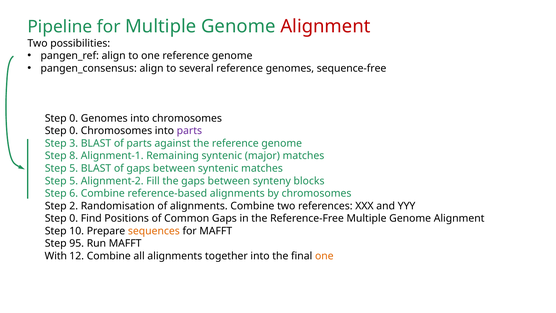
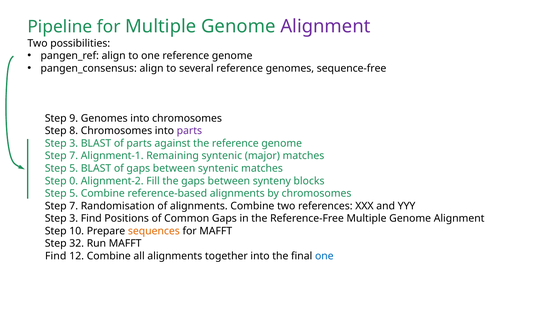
Alignment colour: red -> purple (325, 26)
0: 0 -> 9 (74, 118)
0: 0 -> 8 (74, 131)
8: 8 -> 7 (74, 156)
5: 5 -> 0 (74, 181)
6: 6 -> 5 (74, 193)
2: 2 -> 7 (74, 206)
0: 0 -> 3 (74, 218)
95: 95 -> 32 (77, 243)
With: With -> Find (56, 256)
one colour: orange -> blue (324, 256)
